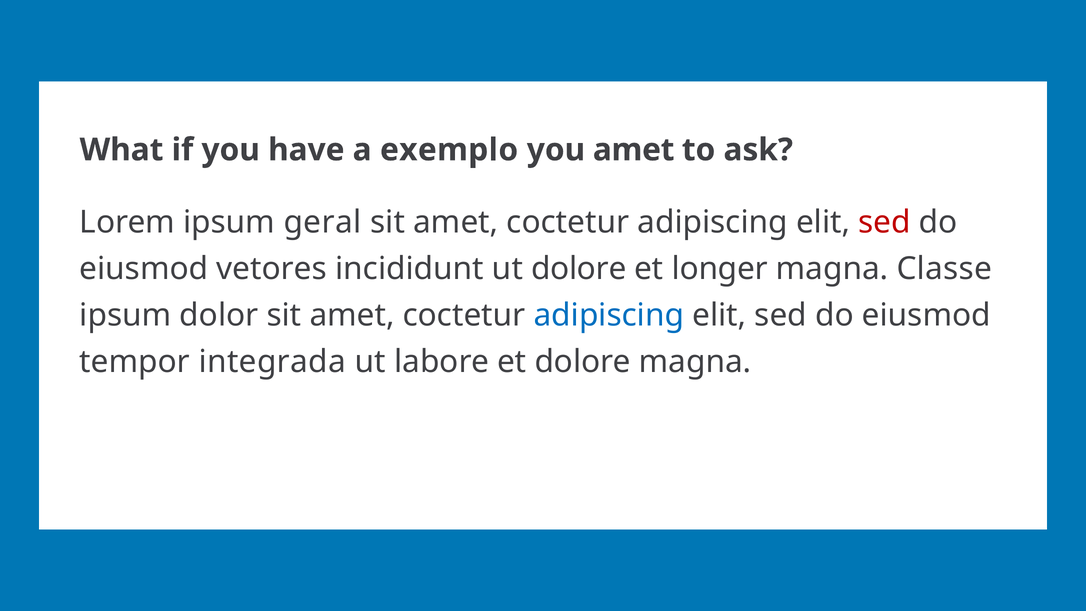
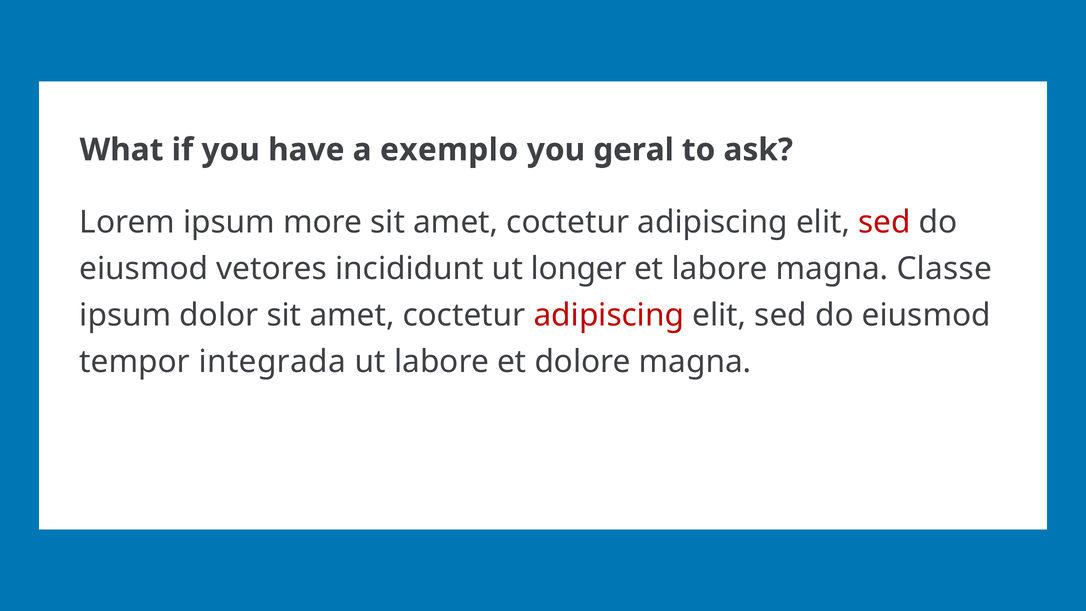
you amet: amet -> geral (634, 150)
geral: geral -> more (323, 222)
ut dolore: dolore -> longer (579, 269)
et longer: longer -> labore (720, 269)
adipiscing colour: blue -> red (609, 315)
